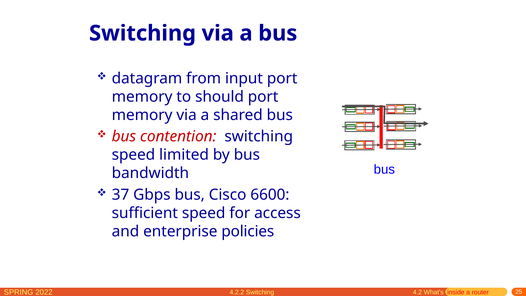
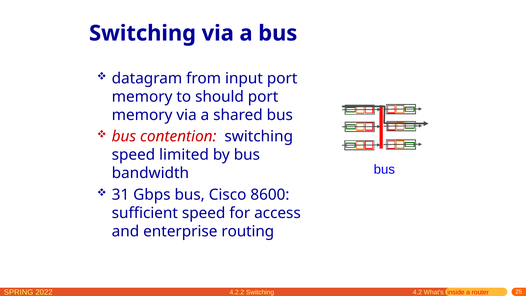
37: 37 -> 31 (121, 195)
6600: 6600 -> 8600 (270, 195)
policies: policies -> routing (248, 231)
